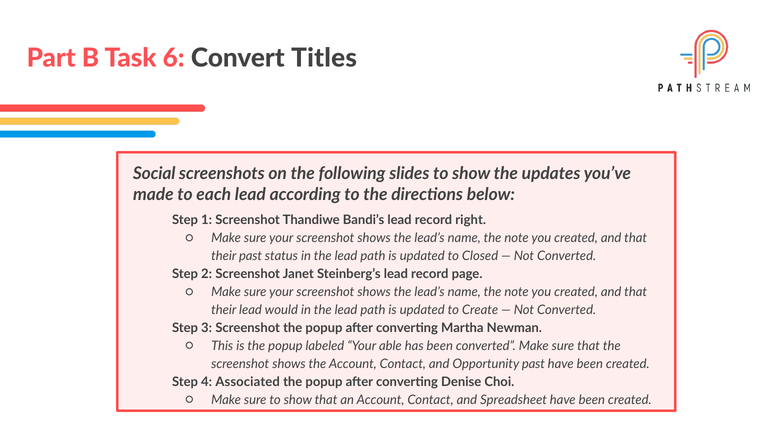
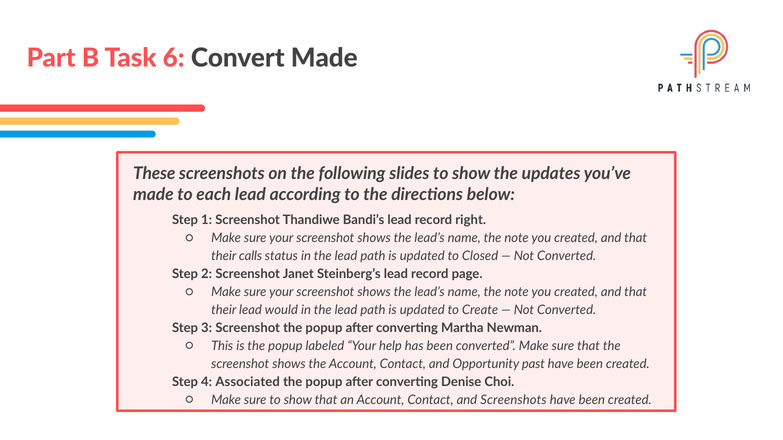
Convert Titles: Titles -> Made (324, 58)
Social: Social -> These (154, 174)
their past: past -> calls (251, 256)
able: able -> help (390, 346)
and Spreadsheet: Spreadsheet -> Screenshots (513, 400)
